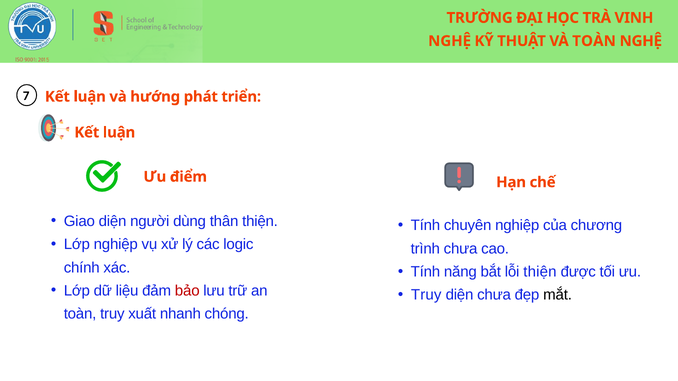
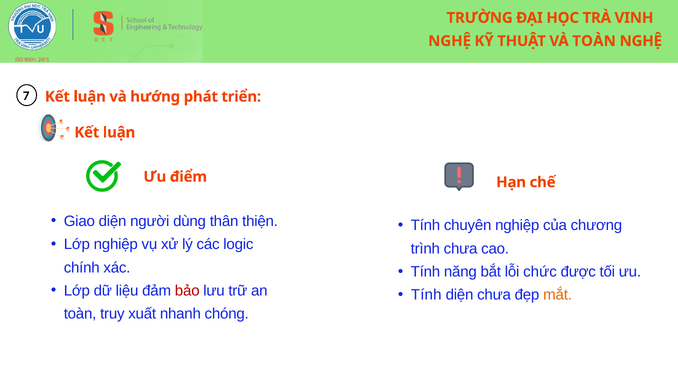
lỗi thiện: thiện -> chức (540, 272)
Truy: Truy -> Tính (426, 295)
mắt colour: black -> orange (558, 295)
